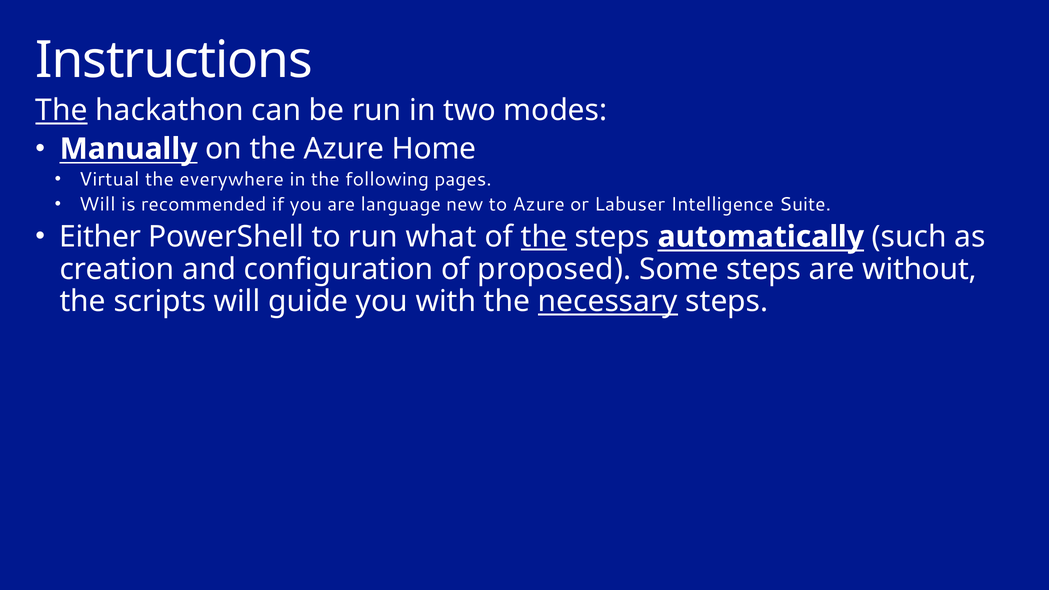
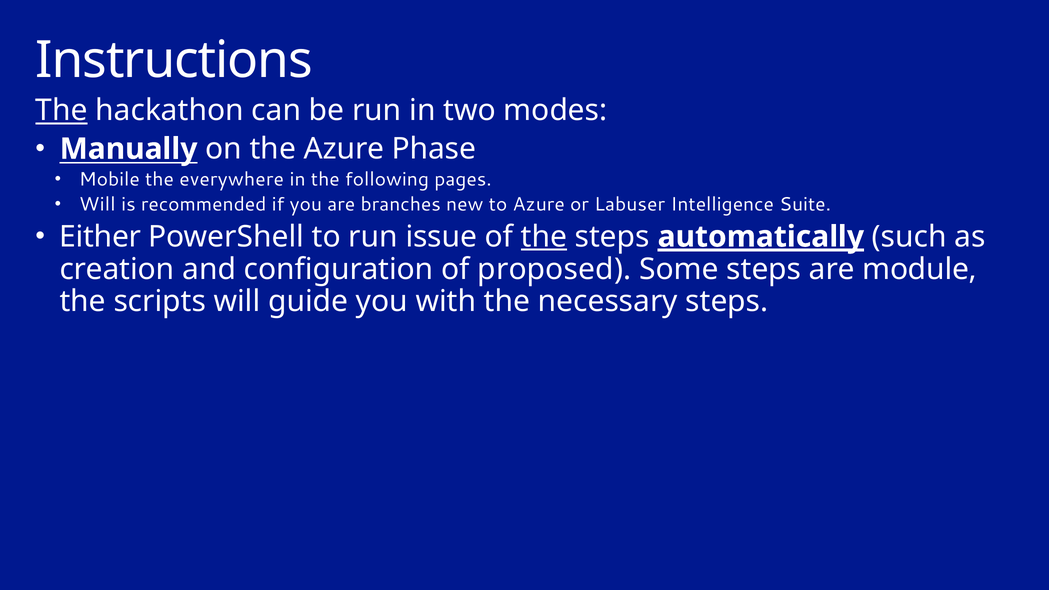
Home: Home -> Phase (434, 149)
Virtual: Virtual -> Mobile (109, 179)
language: language -> branches (401, 204)
what: what -> issue (441, 237)
automatically underline: none -> present (761, 237)
without: without -> module (919, 269)
necessary underline: present -> none (608, 301)
